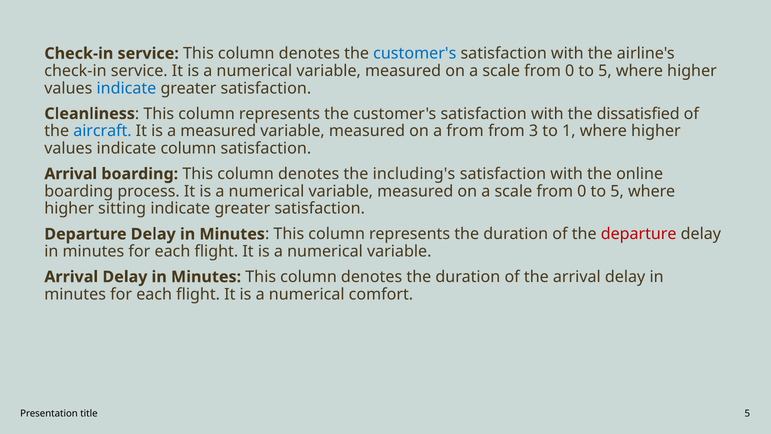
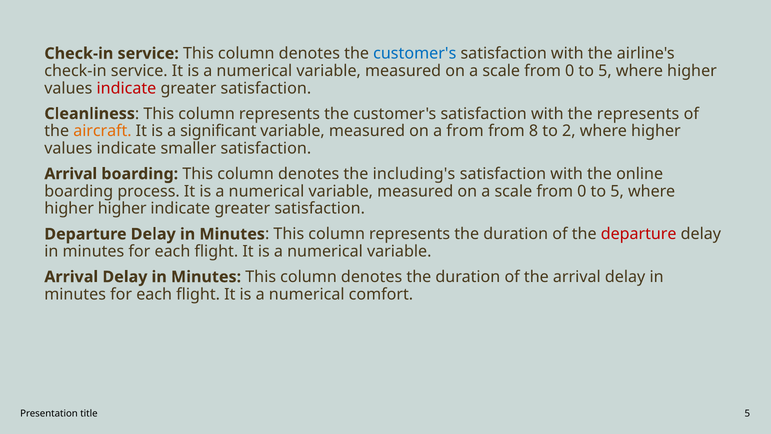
indicate colour: blue -> red (126, 88)
the dissatisfied: dissatisfied -> represents (638, 114)
aircraft colour: blue -> orange (102, 131)
a measured: measured -> significant (218, 131)
3: 3 -> 8 (534, 131)
1: 1 -> 2 (569, 131)
indicate column: column -> smaller (188, 148)
higher sitting: sitting -> higher (122, 209)
